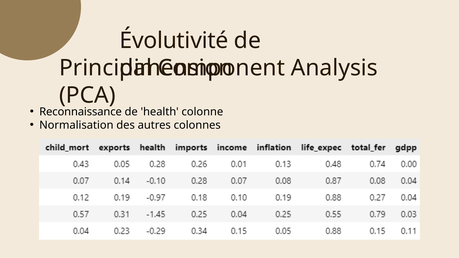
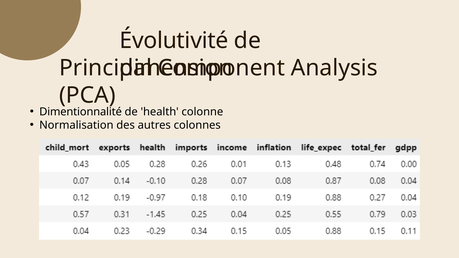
Reconnaissance: Reconnaissance -> Dimentionnalité (81, 112)
